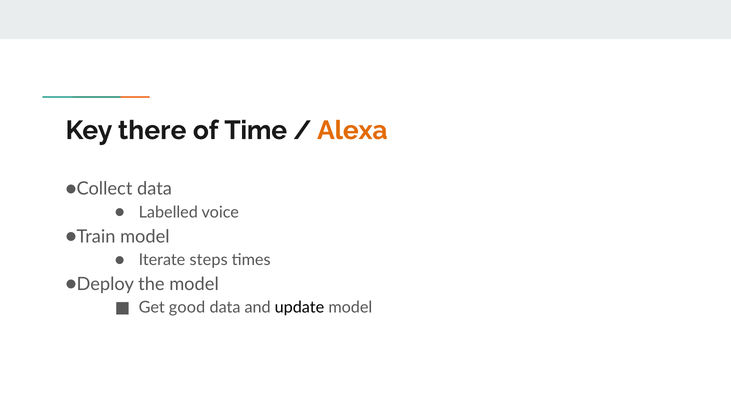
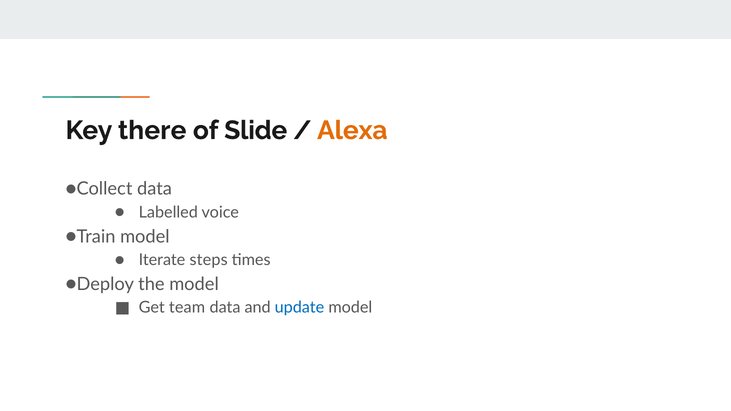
Time: Time -> Slide (256, 130)
good: good -> team (187, 308)
update colour: black -> blue (299, 308)
